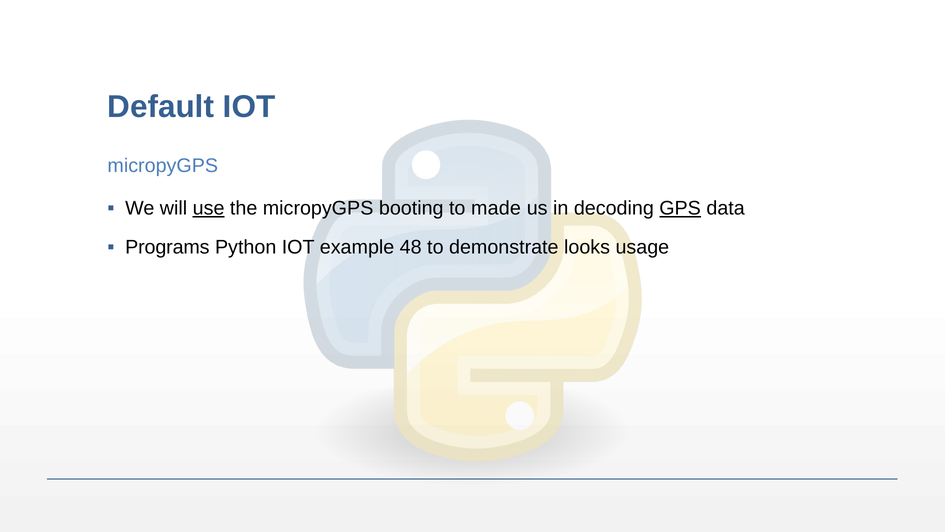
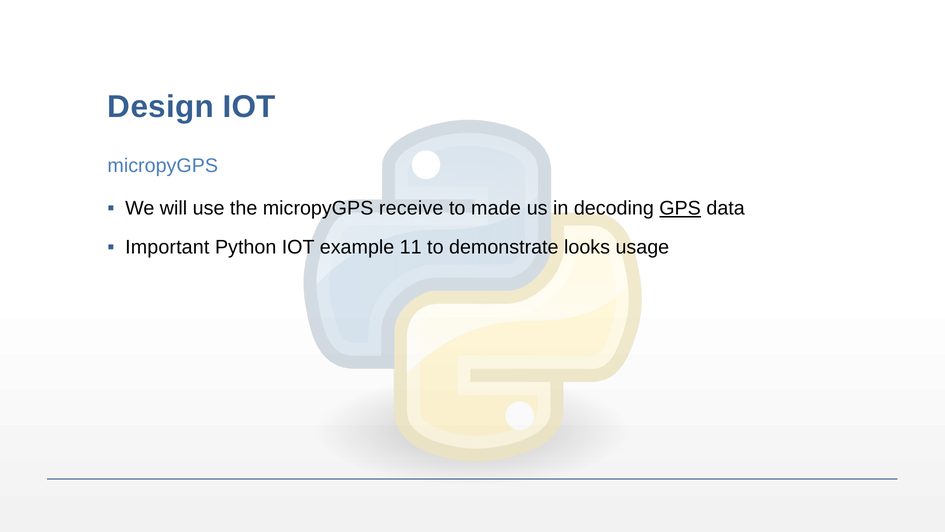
Default: Default -> Design (161, 107)
use underline: present -> none (209, 208)
booting: booting -> receive (411, 208)
Programs: Programs -> Important (167, 247)
48: 48 -> 11 (411, 247)
